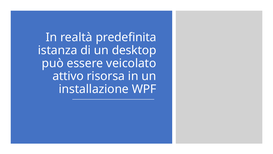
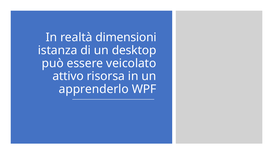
predefinita: predefinita -> dimensioni (126, 37)
installazione: installazione -> apprenderlo (94, 89)
